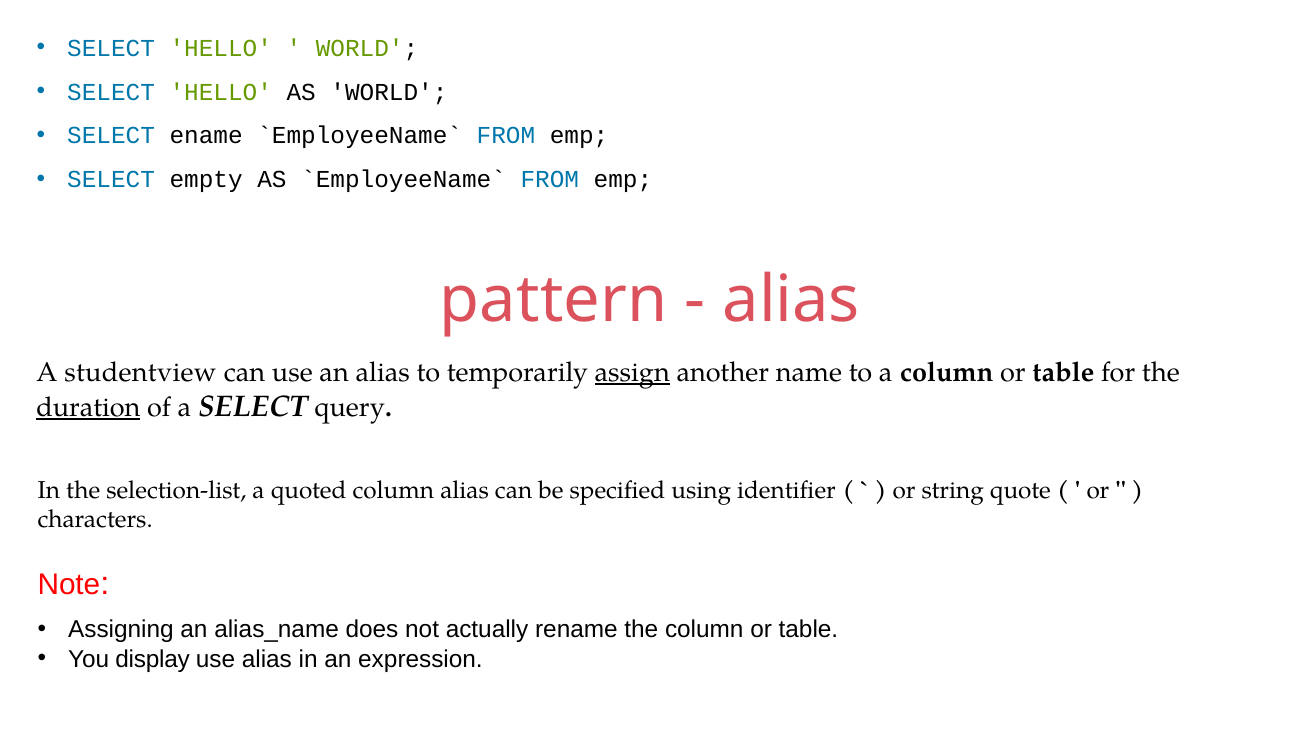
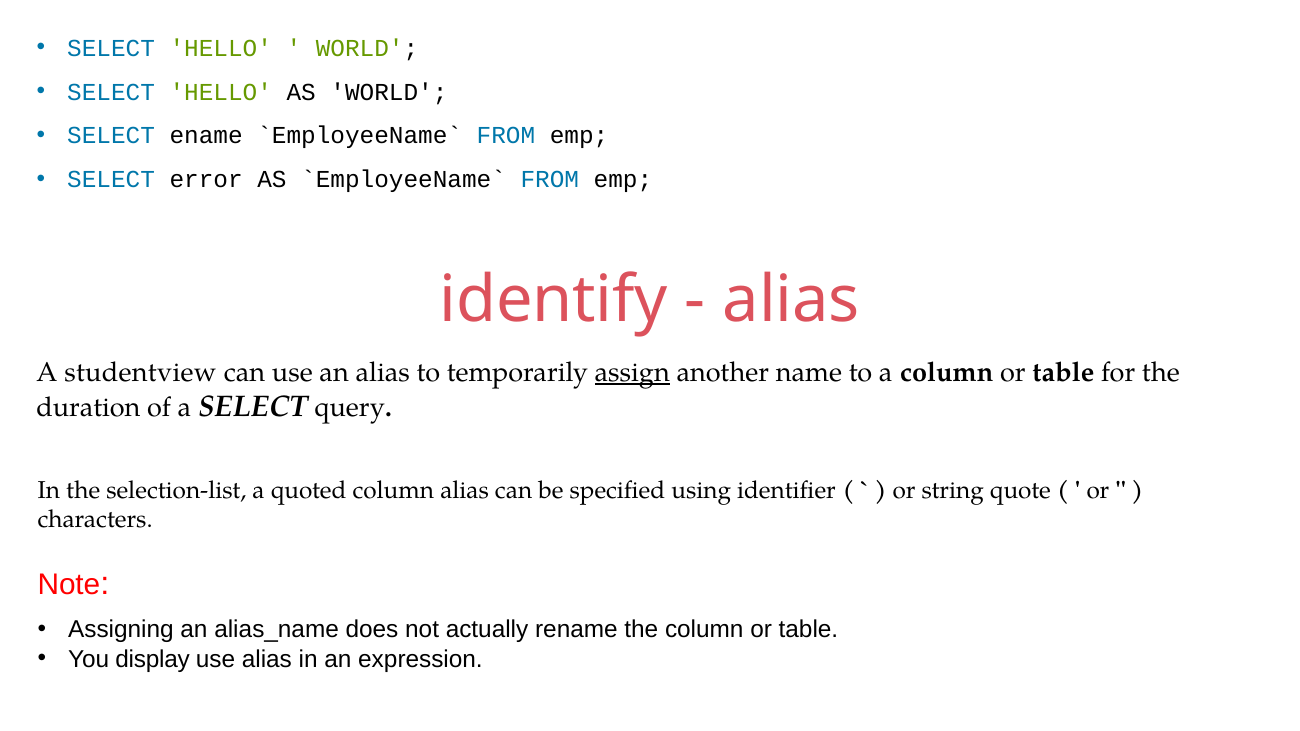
empty: empty -> error (206, 180)
pattern: pattern -> identify (554, 300)
duration underline: present -> none (88, 408)
